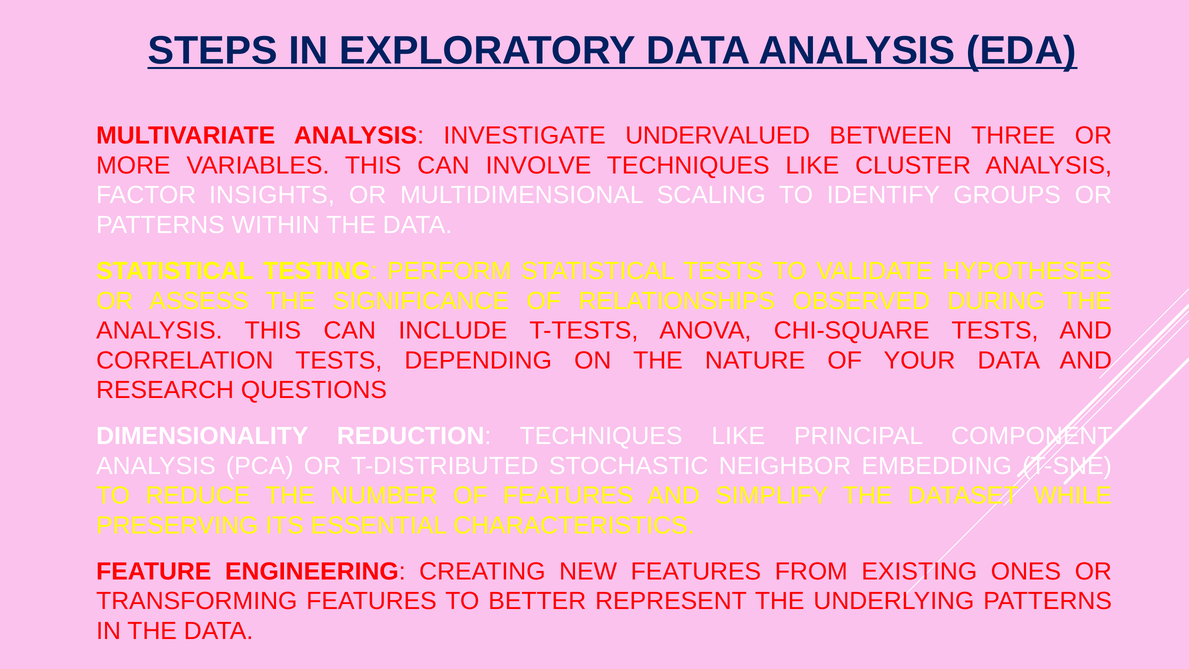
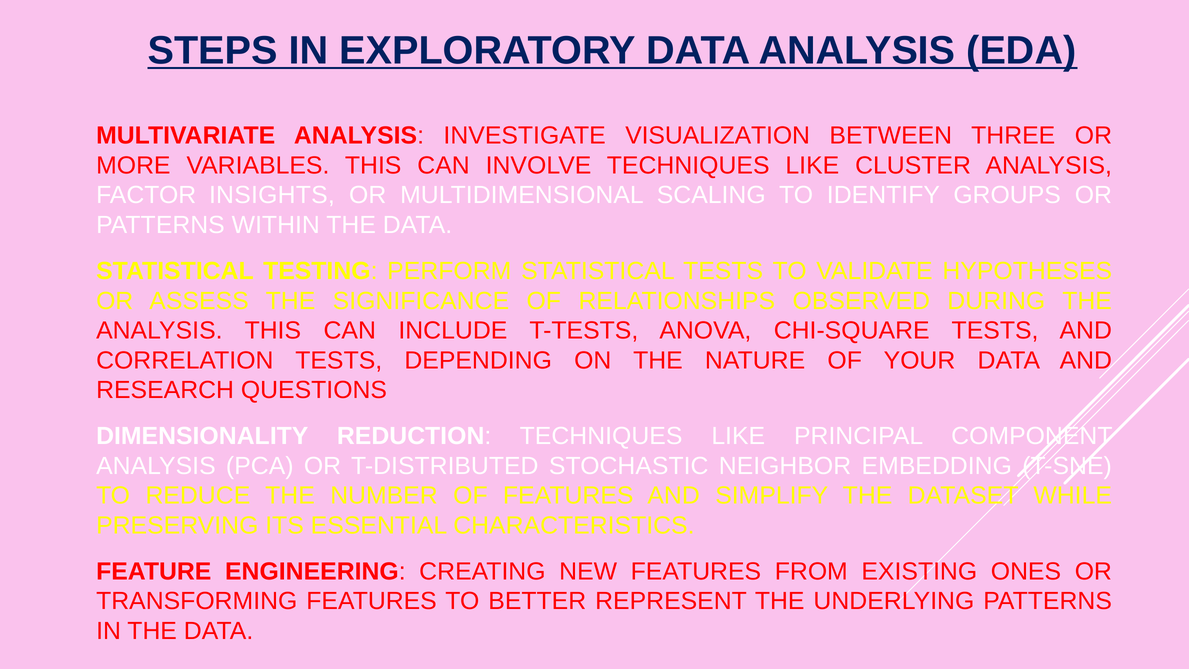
UNDERVALUED: UNDERVALUED -> VISUALIZATION (718, 136)
